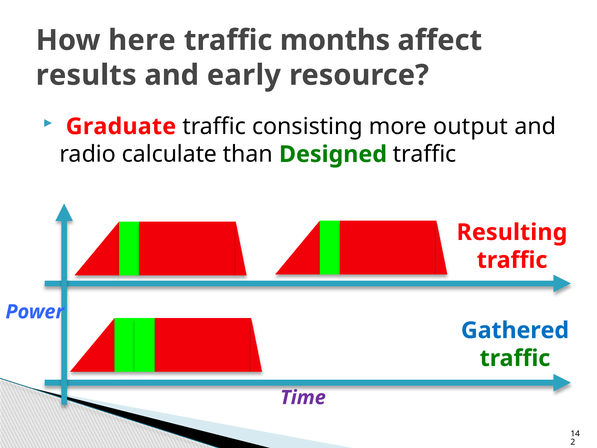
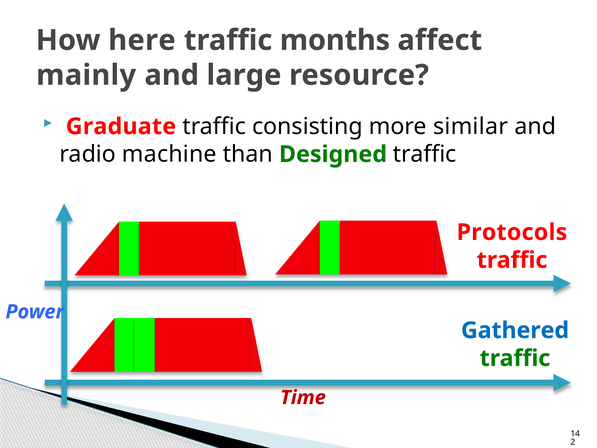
results: results -> mainly (86, 75)
early: early -> large (244, 75)
output: output -> similar (471, 126)
calculate: calculate -> machine (169, 154)
Resulting: Resulting -> Protocols (512, 232)
Time colour: purple -> red (303, 397)
